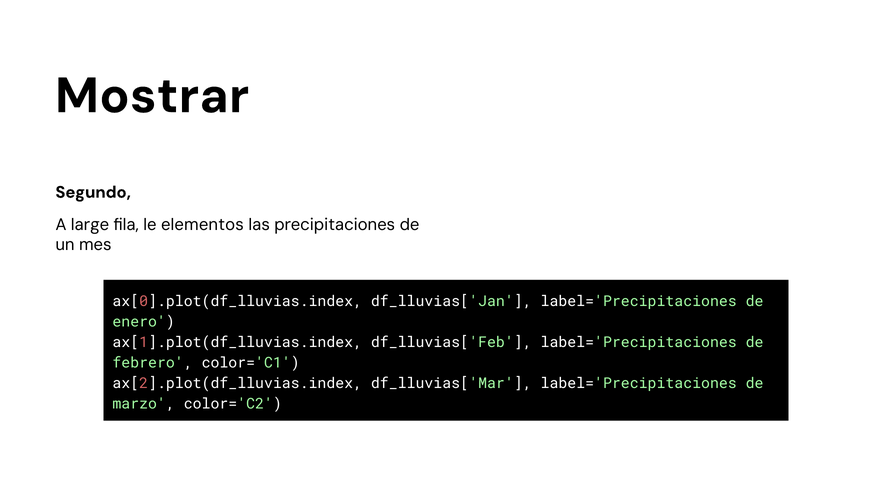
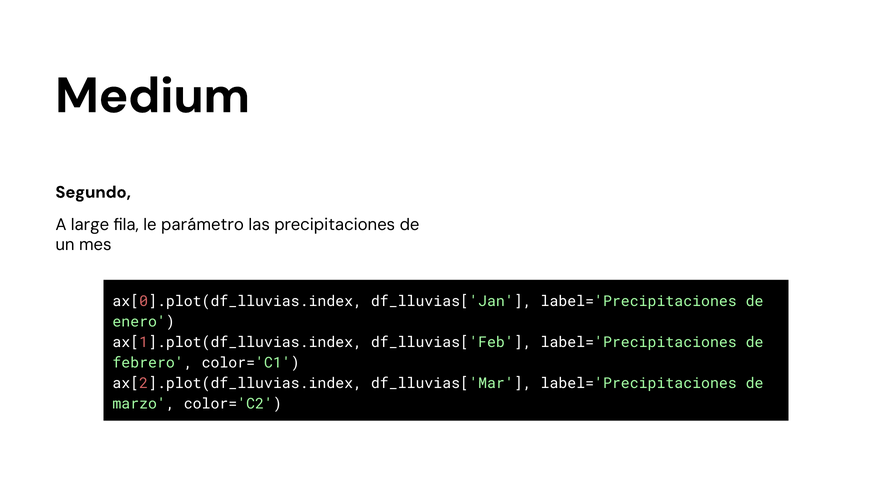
Mostrar: Mostrar -> Medium (153, 96)
elementos: elementos -> parámetro (202, 225)
